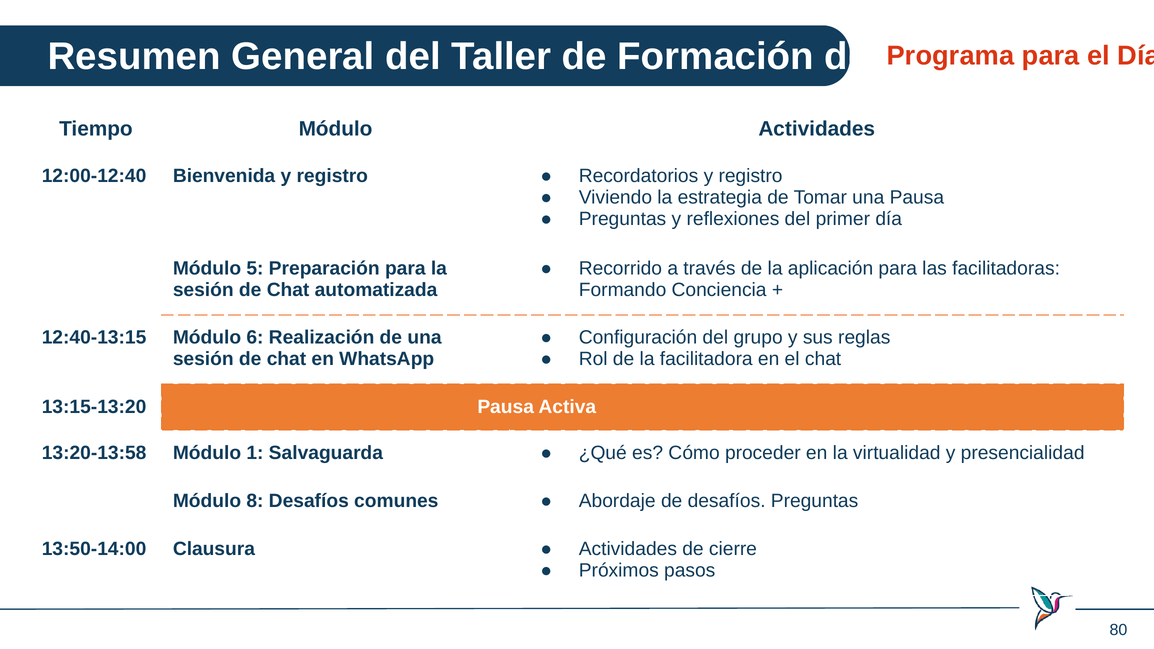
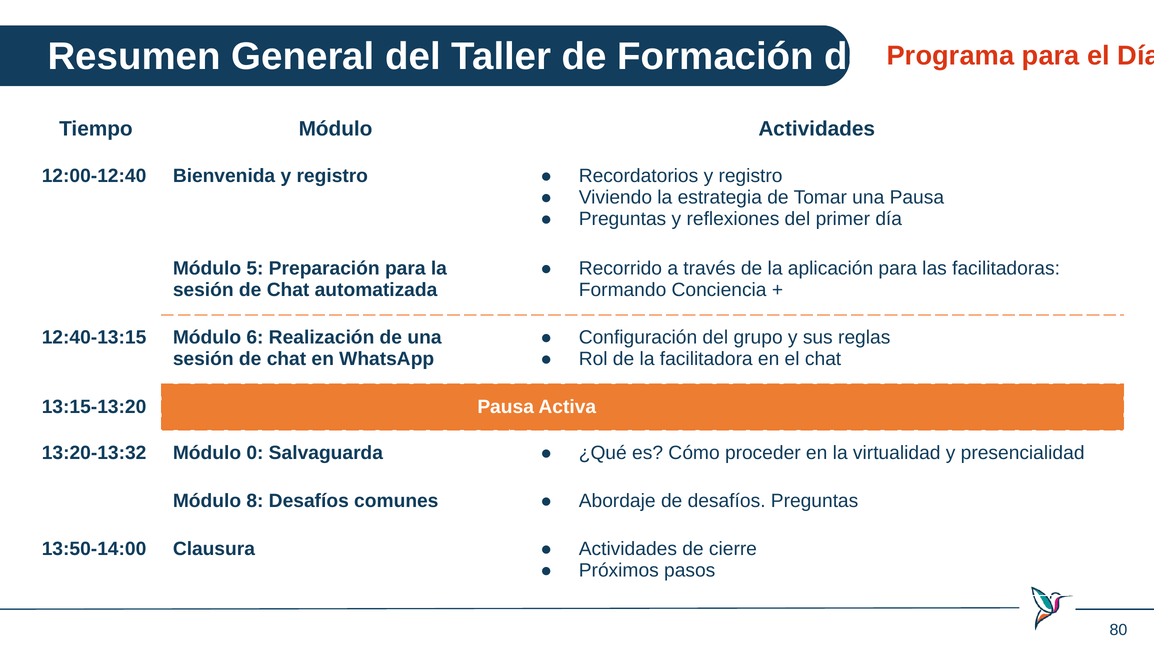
13:20-13:58: 13:20-13:58 -> 13:20-13:32 (94, 453)
1: 1 -> 0 (255, 453)
